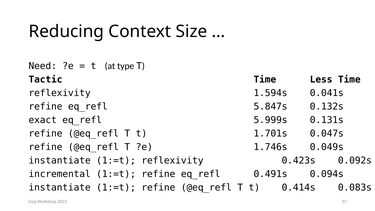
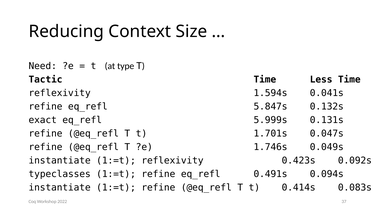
incremental: incremental -> typeclasses (60, 174)
